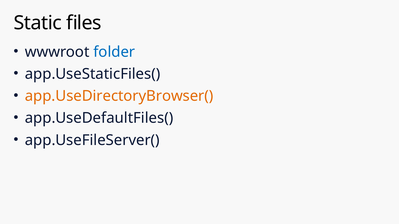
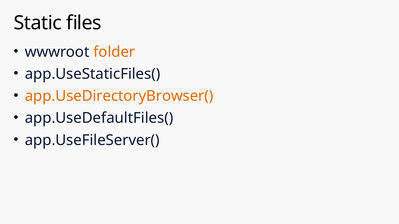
folder colour: blue -> orange (114, 52)
